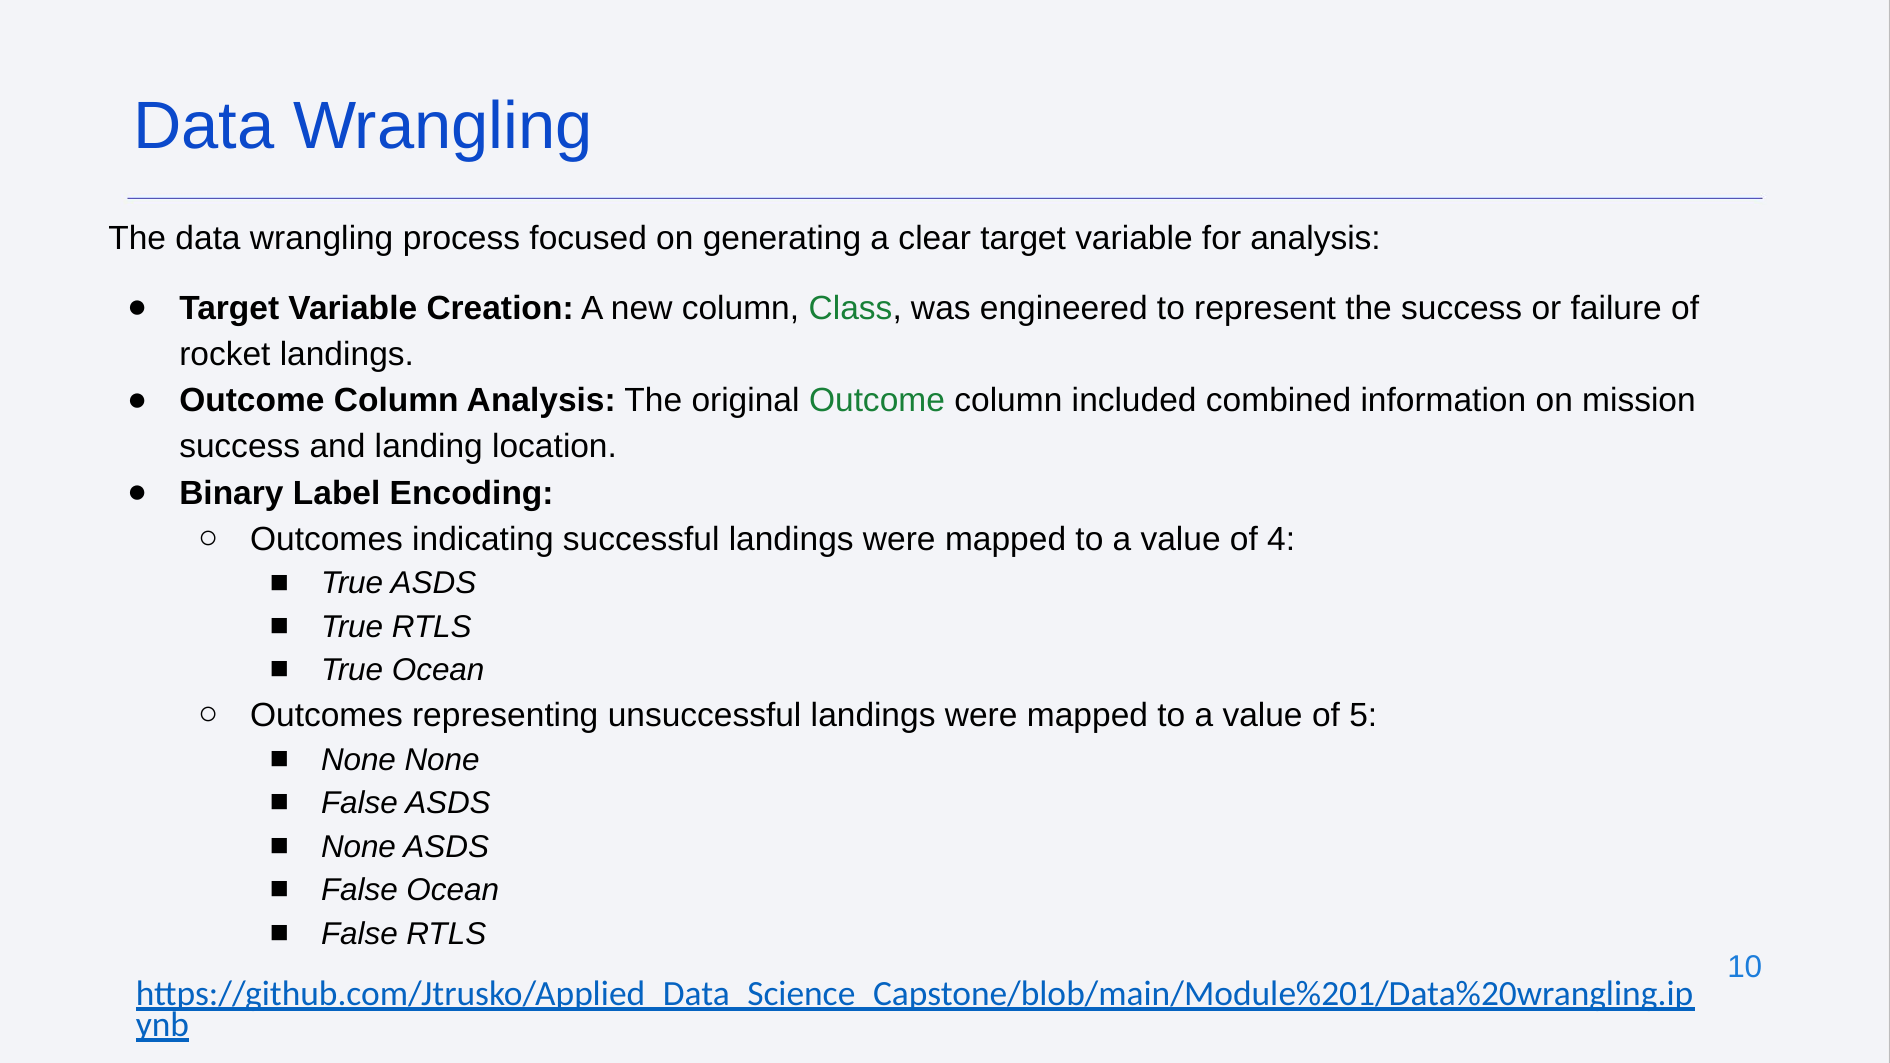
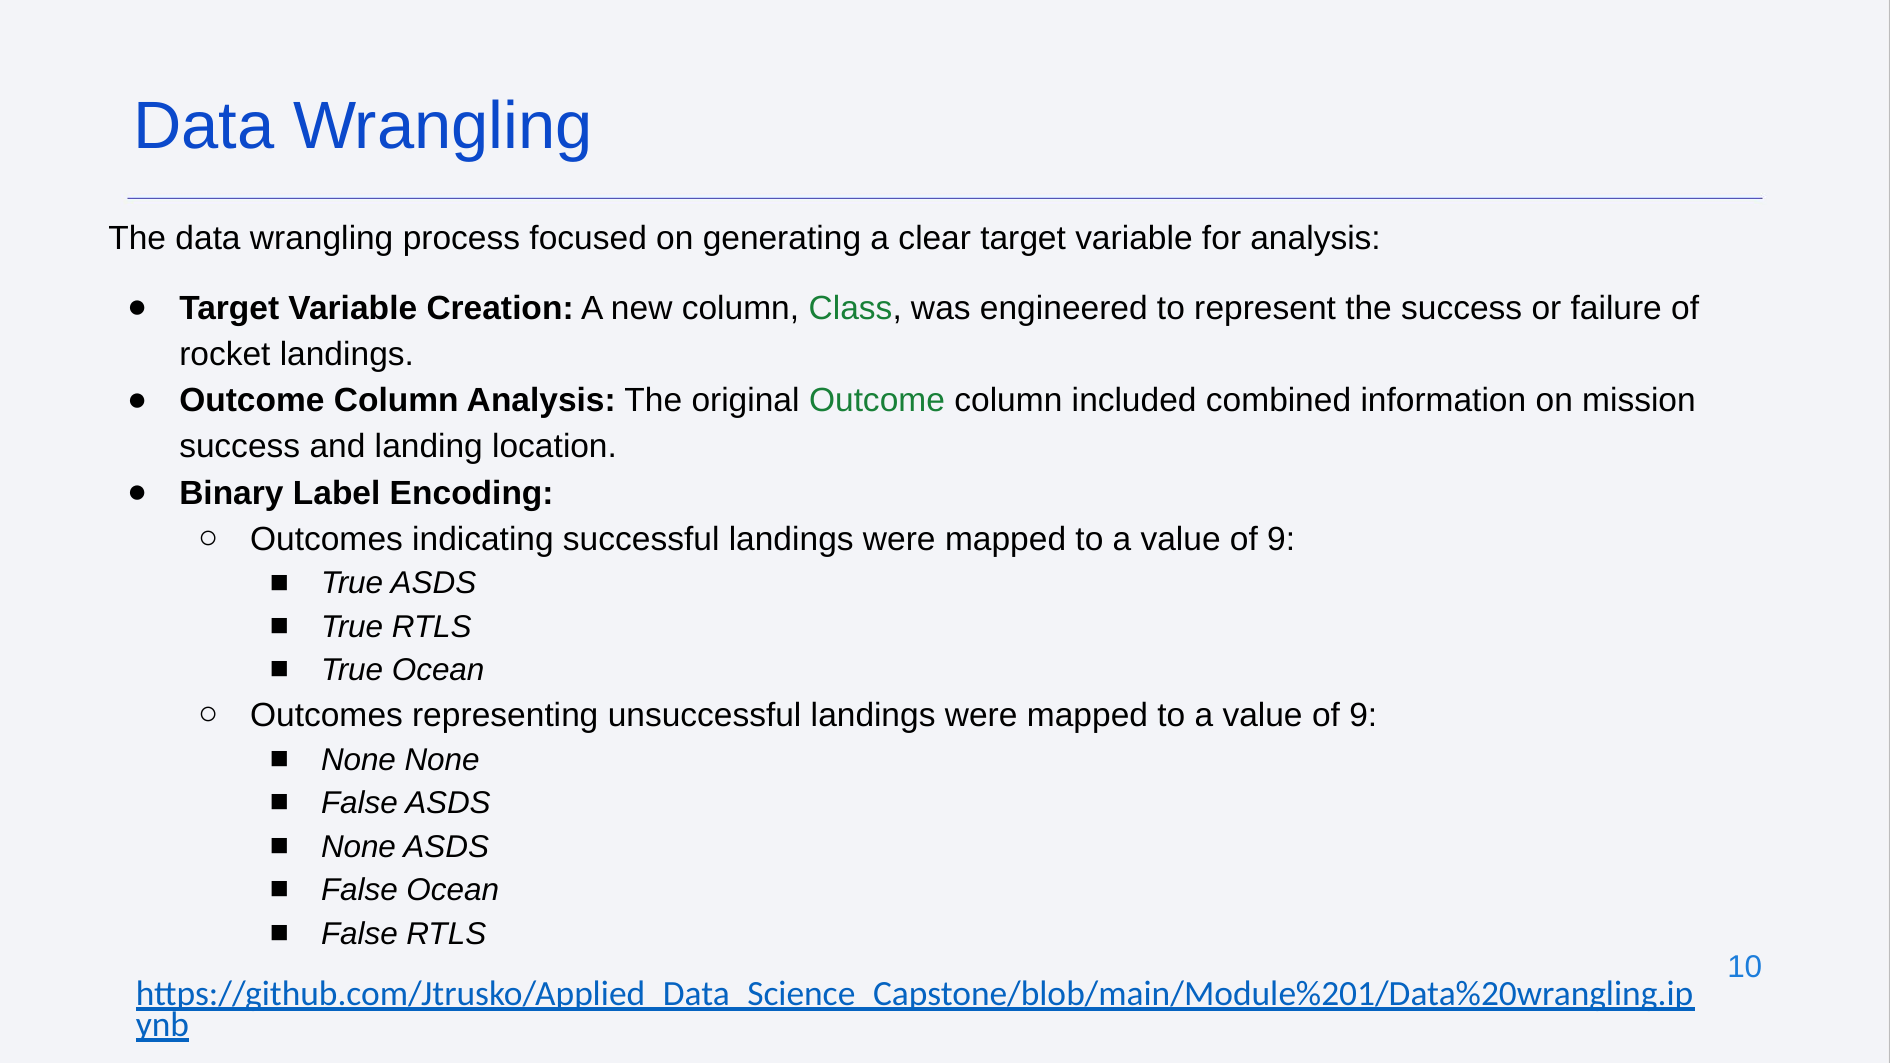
4: 4 -> 9 (1281, 539)
5: 5 -> 9 (1363, 716)
